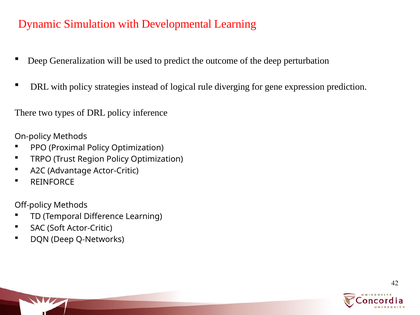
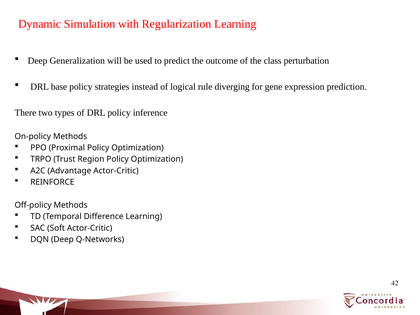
Developmental: Developmental -> Regularization (176, 24)
the deep: deep -> class (273, 61)
DRL with: with -> base (59, 87)
